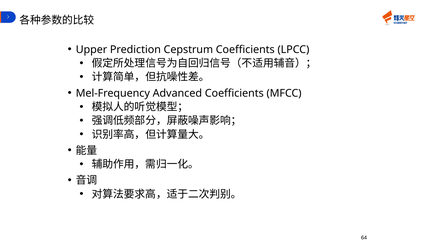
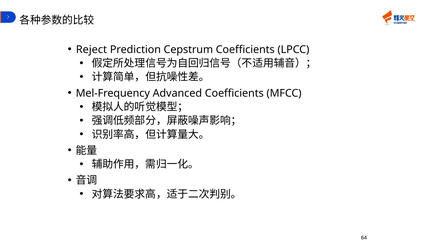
Upper: Upper -> Reject (91, 49)
